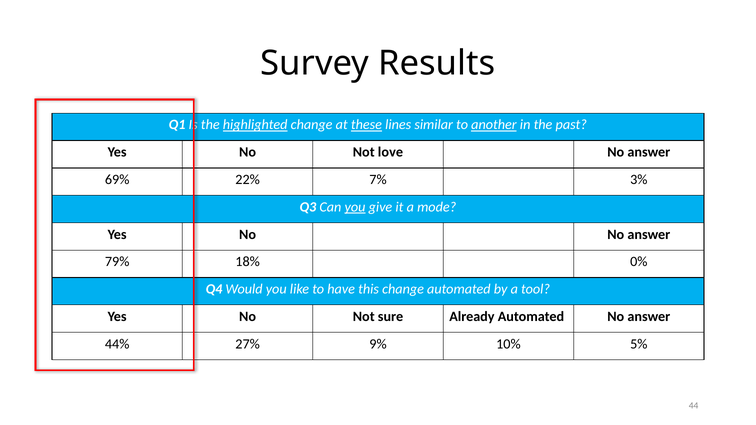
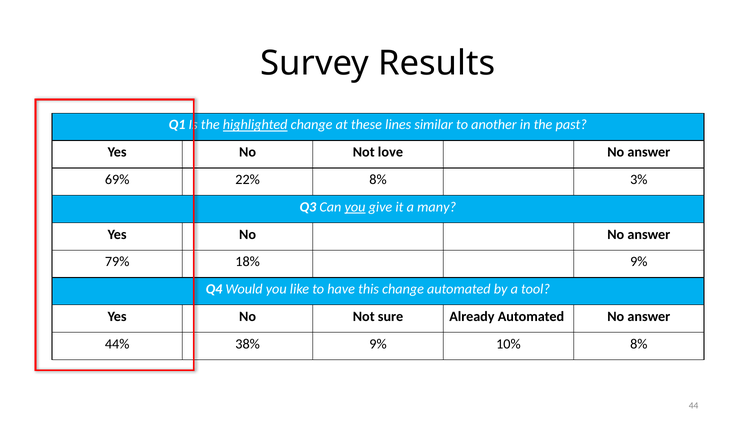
these underline: present -> none (366, 125)
another underline: present -> none (494, 125)
22% 7%: 7% -> 8% (378, 180)
mode: mode -> many (437, 207)
18% 0%: 0% -> 9% (639, 262)
27%: 27% -> 38% (248, 344)
10% 5%: 5% -> 8% (639, 344)
